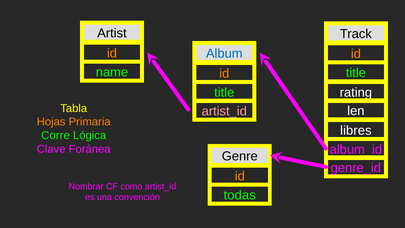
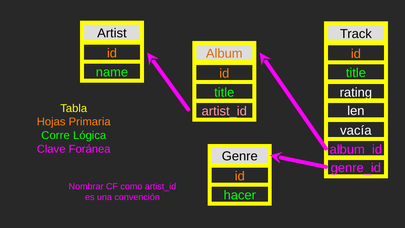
Album colour: blue -> orange (224, 53)
libres: libres -> vacía (356, 130)
todas: todas -> hacer (240, 195)
